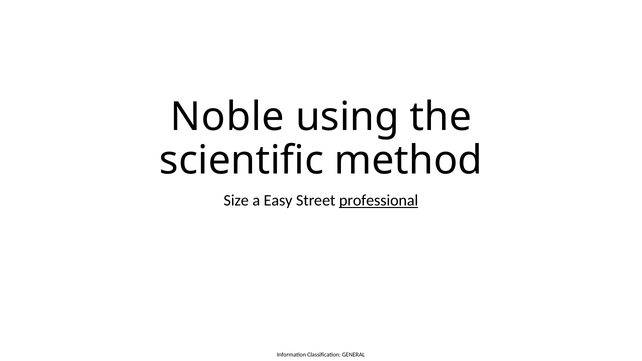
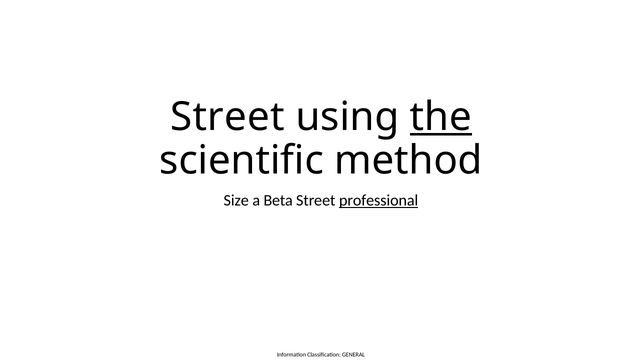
Noble: Noble -> Street (227, 117)
the underline: none -> present (441, 117)
Easy: Easy -> Beta (278, 201)
